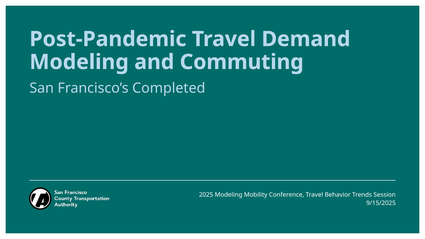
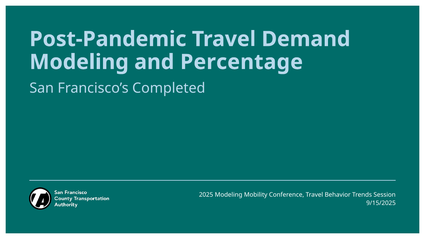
Commuting: Commuting -> Percentage (242, 62)
